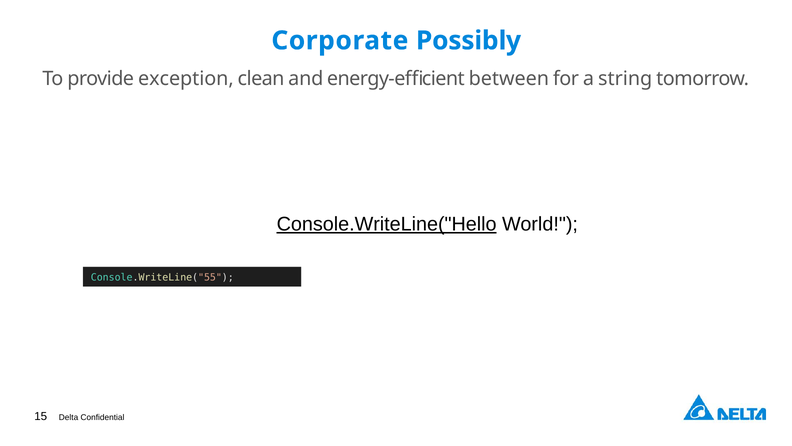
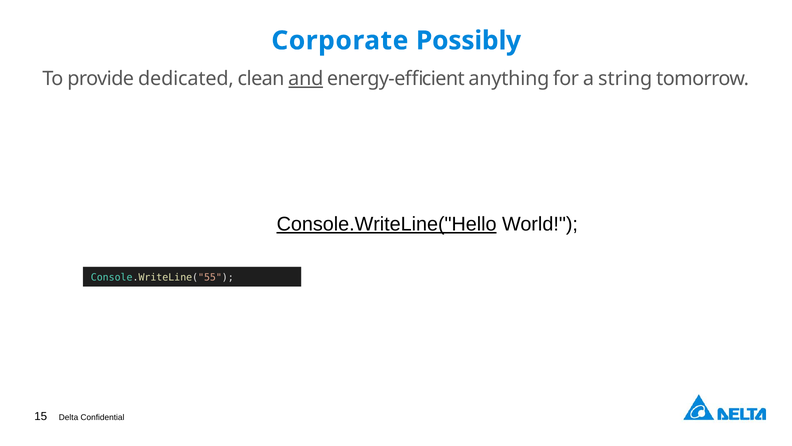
exception: exception -> dedicated (186, 79)
and underline: none -> present (306, 79)
between: between -> anything (509, 79)
